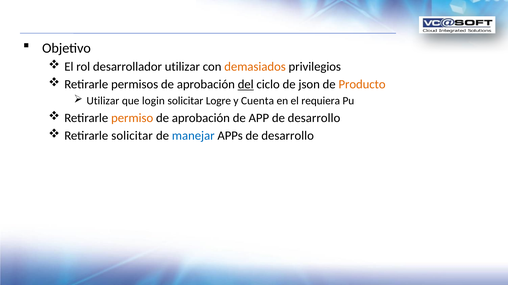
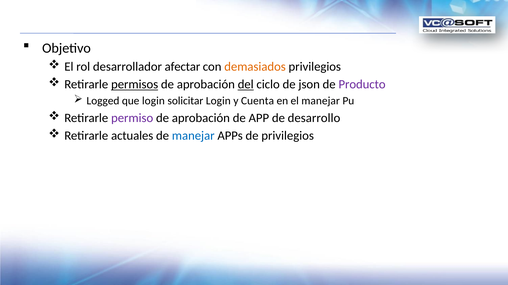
desarrollador utilizar: utilizar -> afectar (182, 67)
permisos underline: none -> present (135, 85)
Producto colour: orange -> purple (362, 85)
Utilizar: Utilizar -> Logged (103, 101)
solicitar Logre: Logre -> Login (218, 101)
el requiera: requiera -> manejar (321, 101)
permiso colour: orange -> purple (132, 118)
Retirarle solicitar: solicitar -> actuales (132, 136)
APPs de desarrollo: desarrollo -> privilegios (288, 136)
